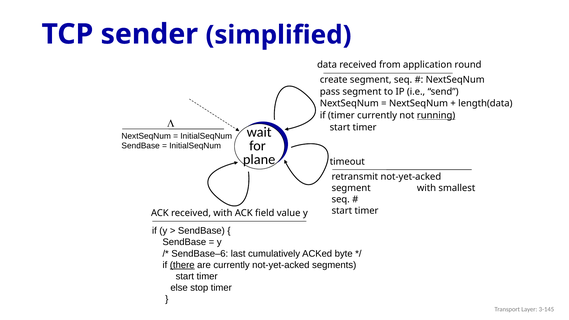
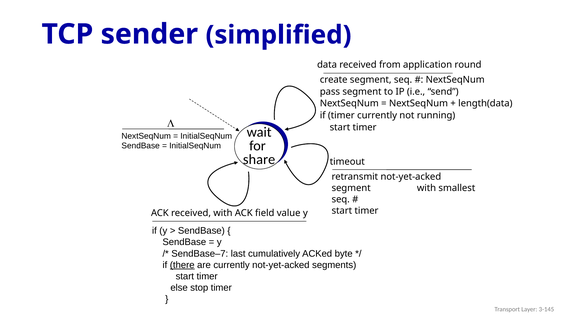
running underline: present -> none (436, 115)
plane: plane -> share (259, 160)
SendBase–6: SendBase–6 -> SendBase–7 (200, 254)
